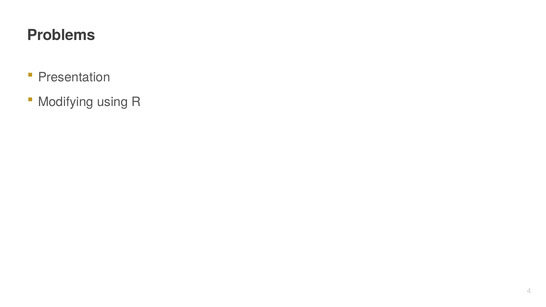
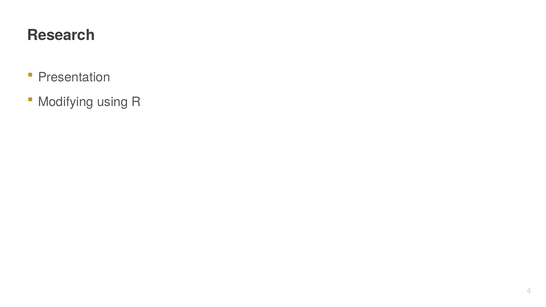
Problems: Problems -> Research (61, 35)
